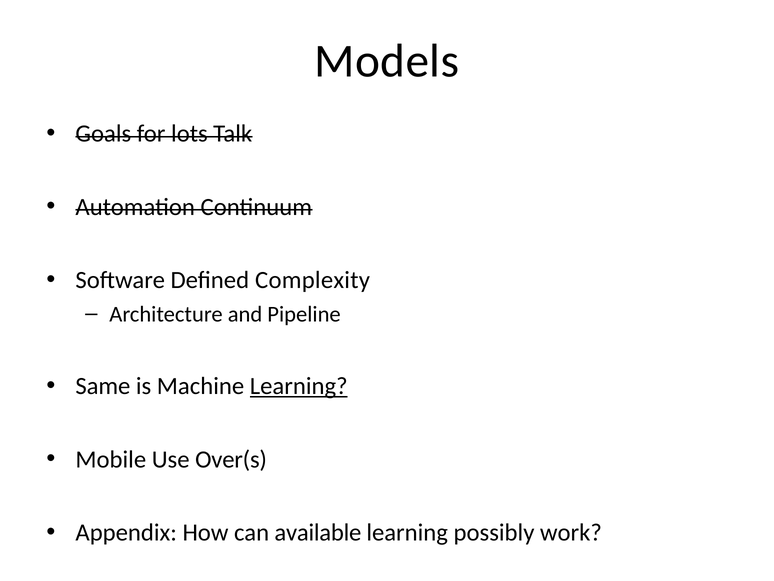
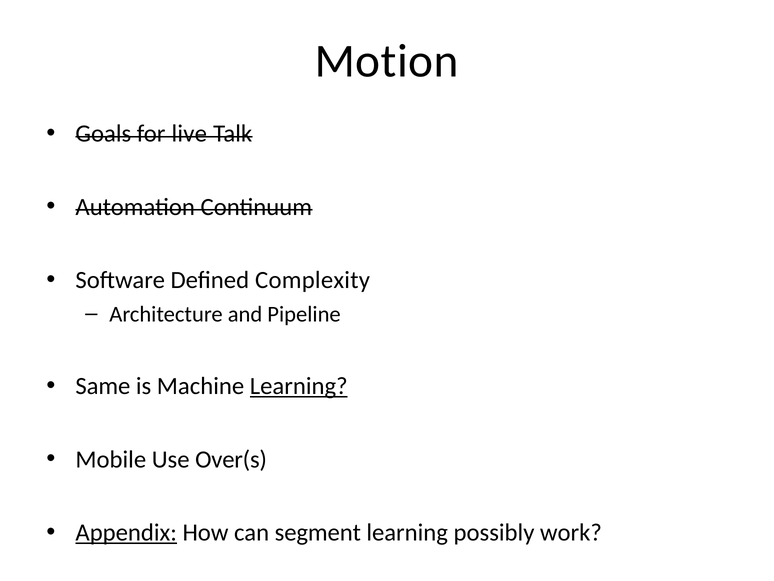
Models: Models -> Motion (387, 61)
lots: lots -> live (189, 134)
Appendix underline: none -> present (126, 532)
available: available -> segment (318, 532)
